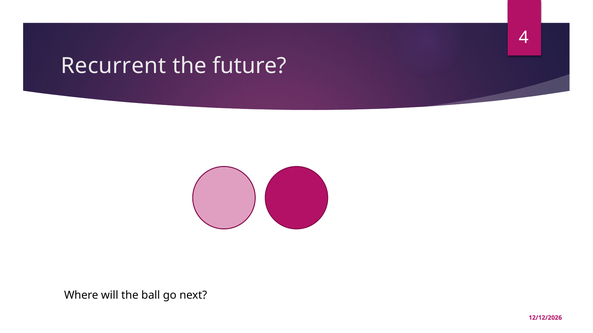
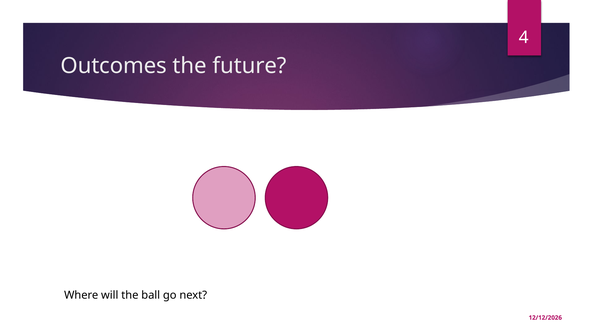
Recurrent: Recurrent -> Outcomes (114, 66)
